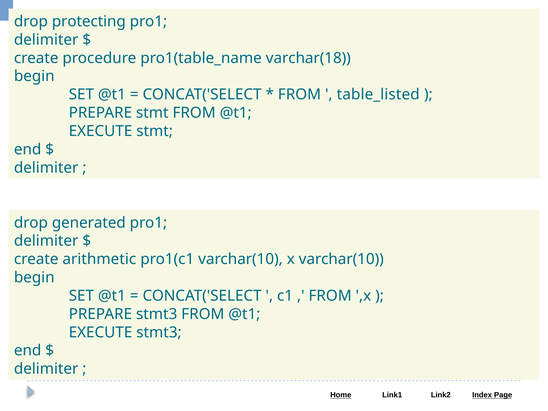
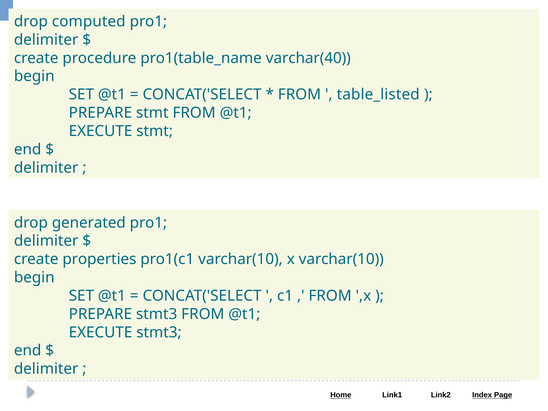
protecting: protecting -> computed (89, 21)
varchar(18: varchar(18 -> varchar(40 (308, 58)
arithmetic: arithmetic -> properties (99, 259)
